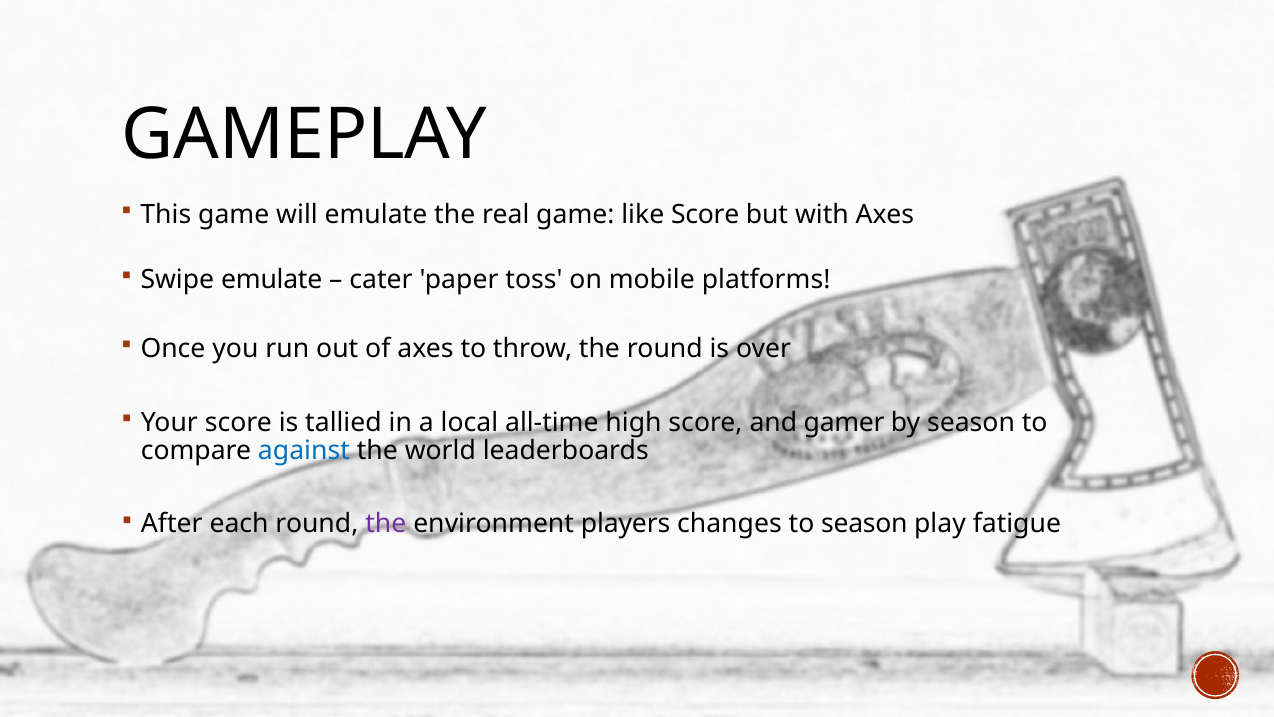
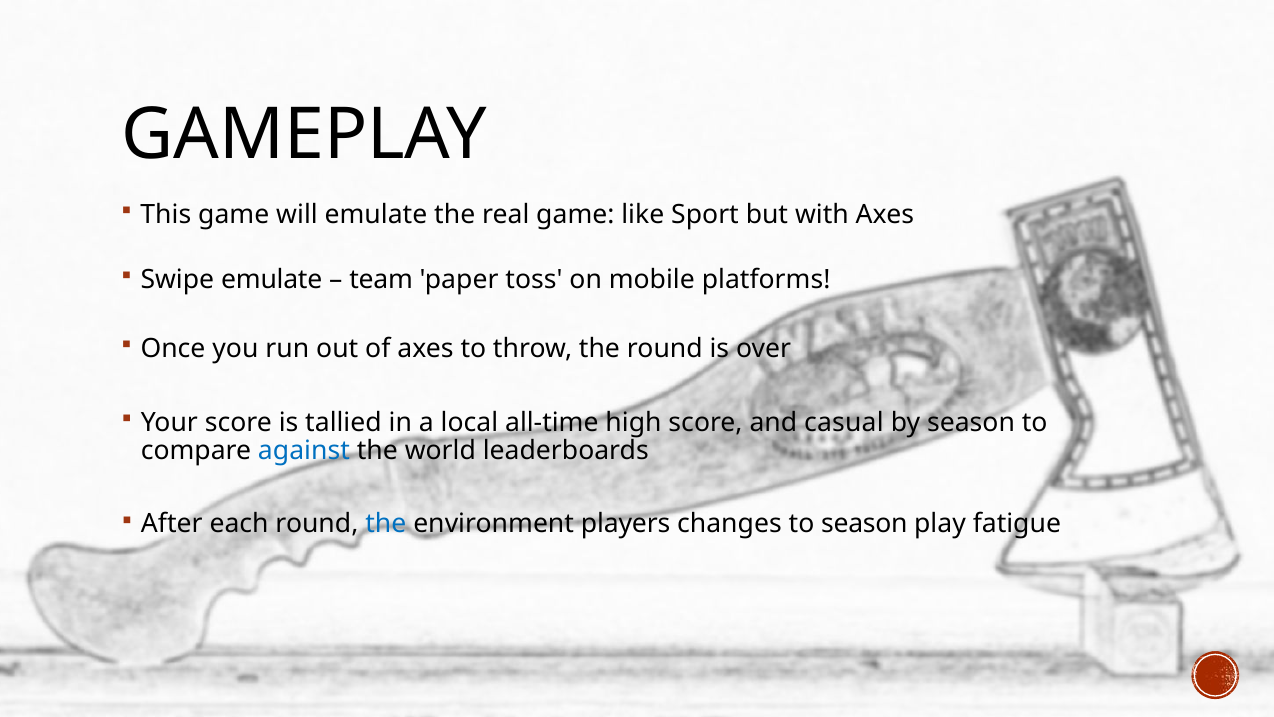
like Score: Score -> Sport (705, 214)
cater: cater -> team (381, 279)
gamer: gamer -> casual (844, 422)
the colour: purple -> blue (386, 524)
